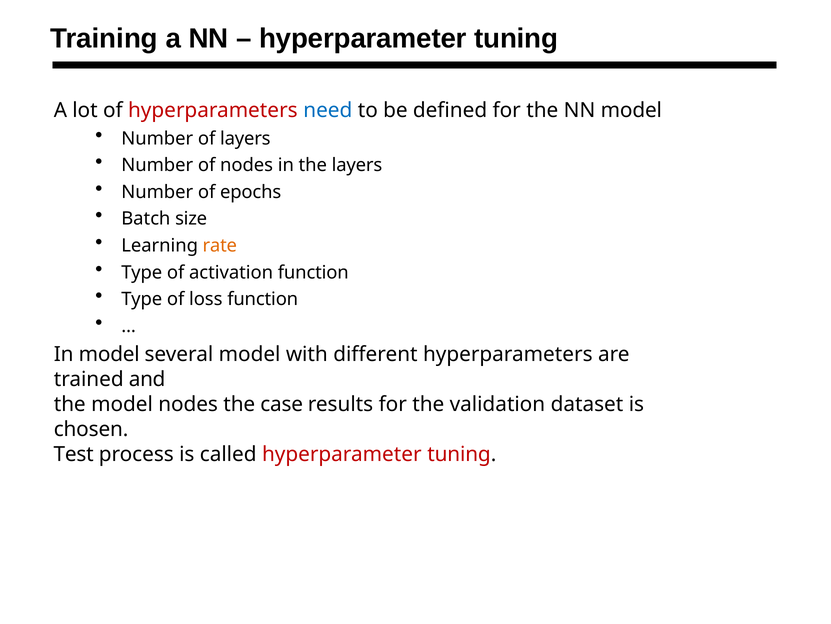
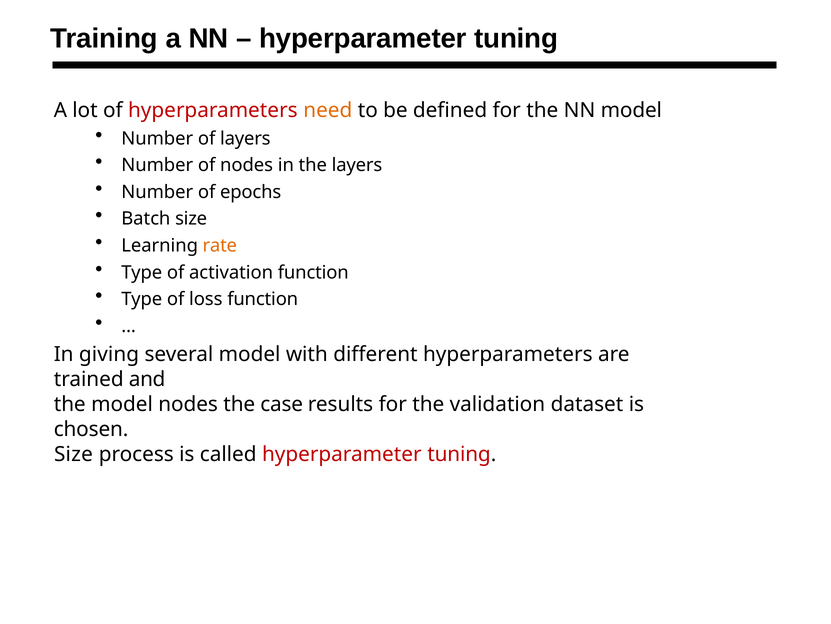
need colour: blue -> orange (328, 110)
In model: model -> giving (109, 354)
Test: Test -> Size (73, 454)
